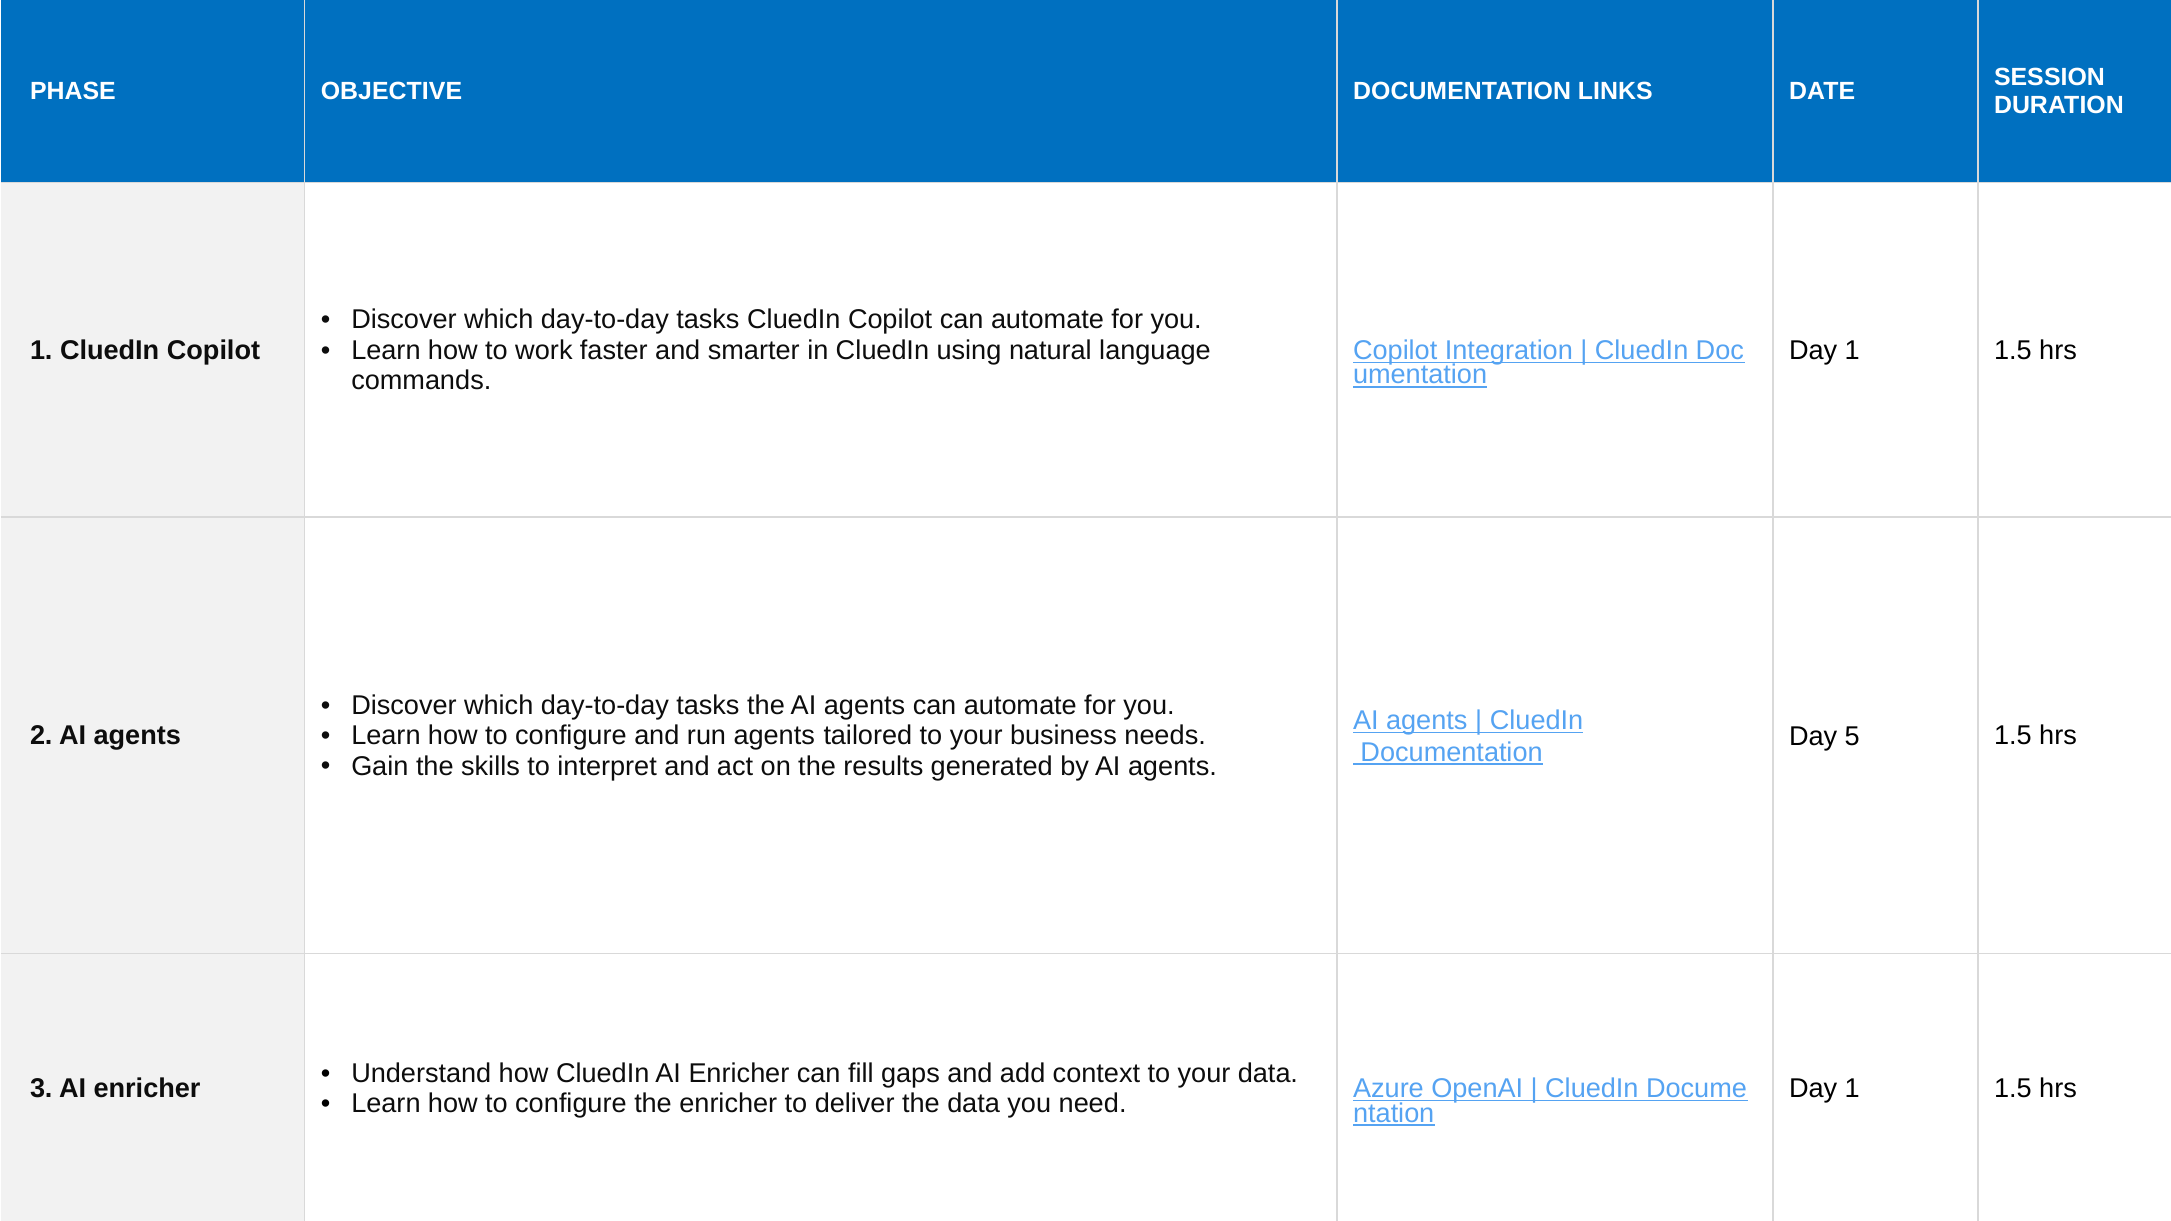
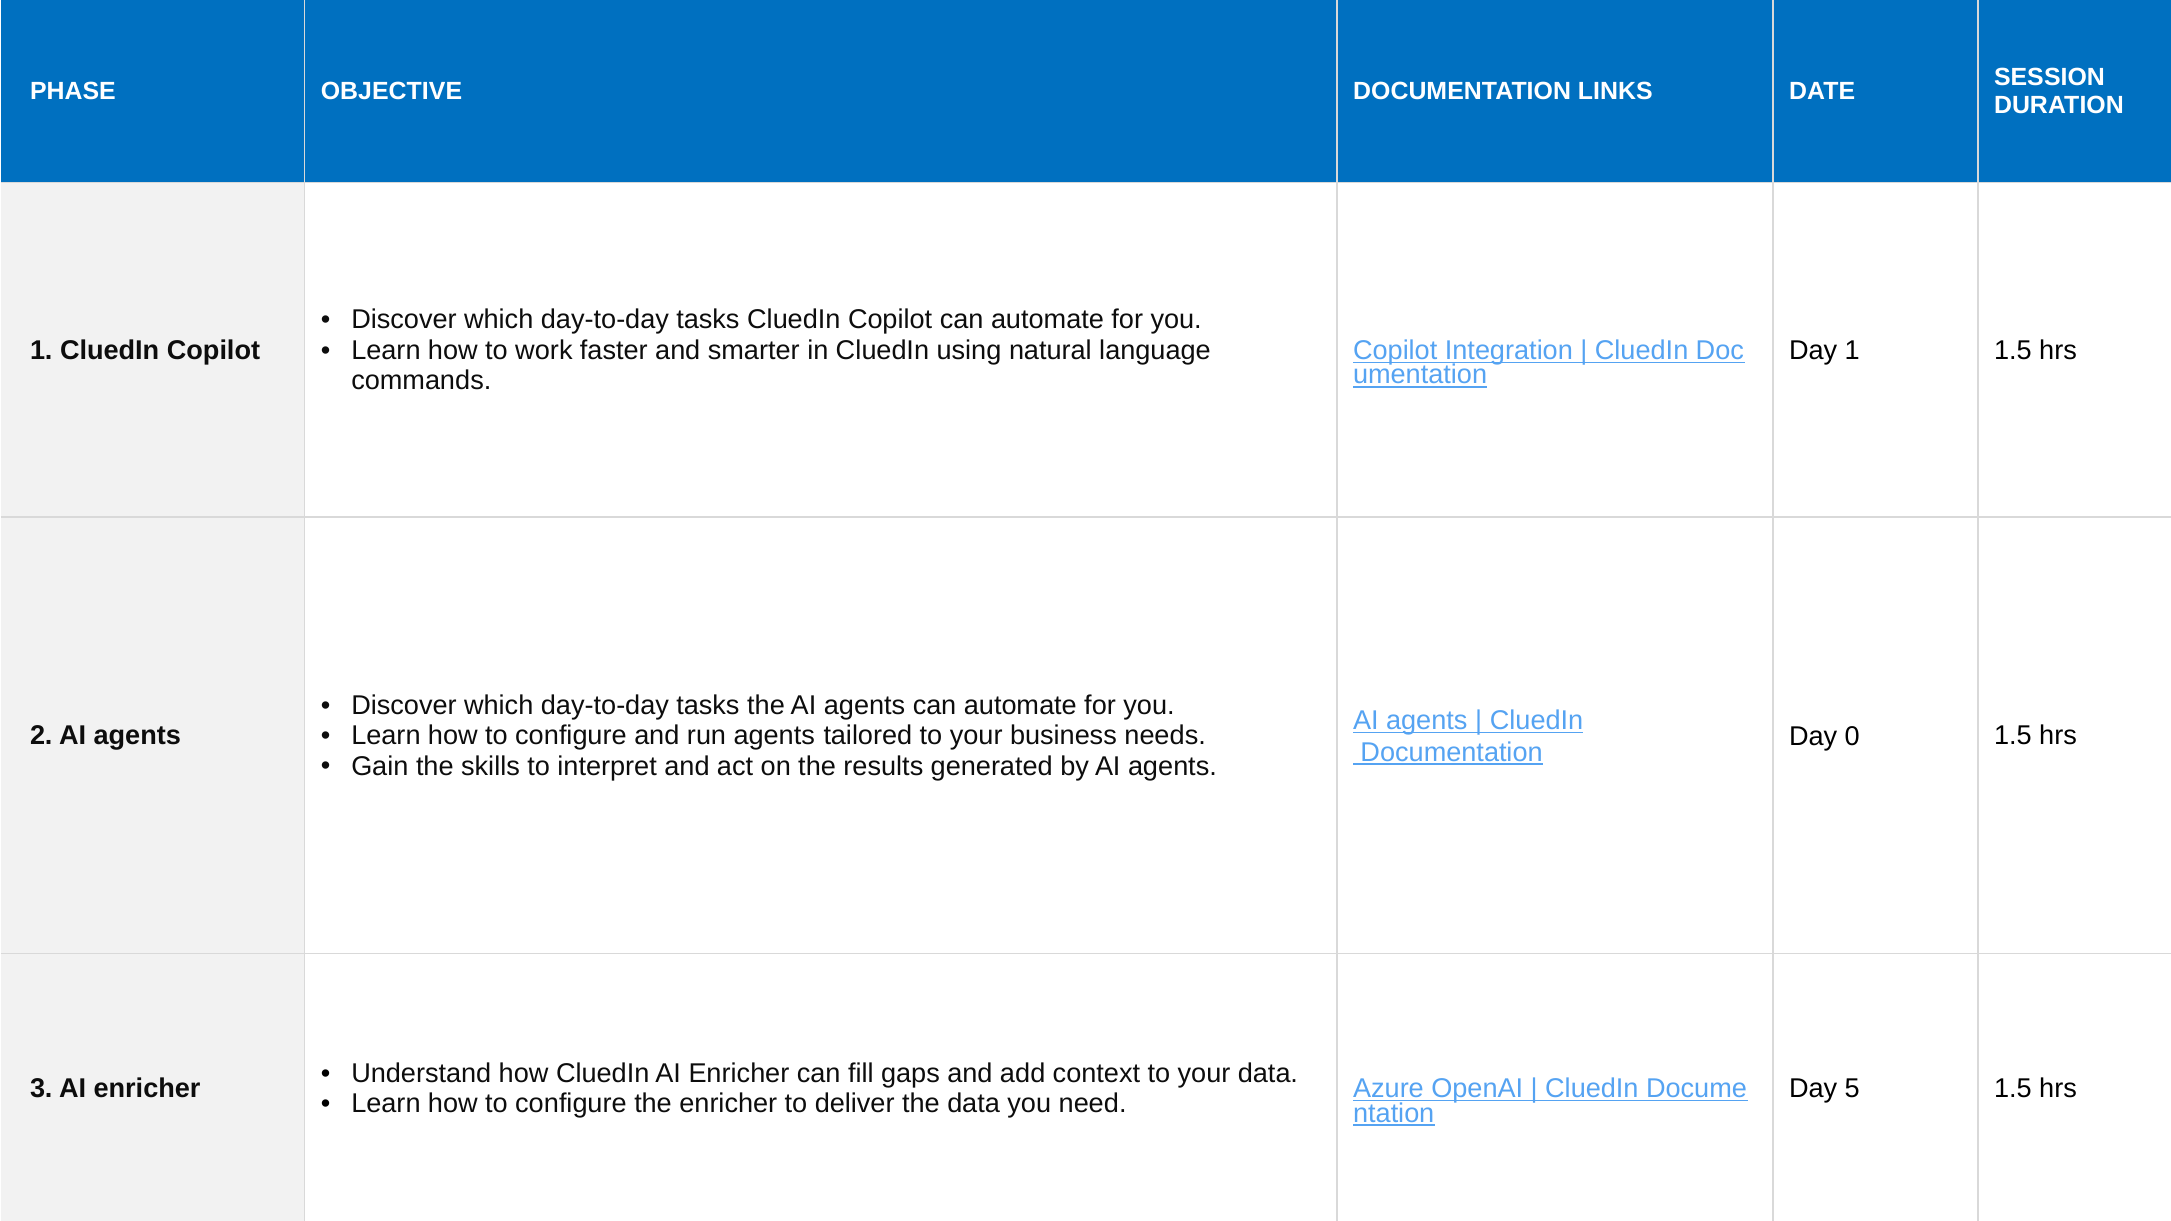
5: 5 -> 0 (1852, 736)
1: 1 -> 5 (1852, 1089)
